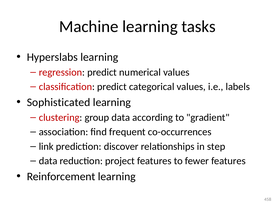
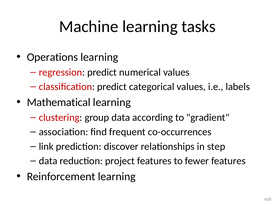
Hyperslabs: Hyperslabs -> Operations (52, 57)
Sophisticated: Sophisticated -> Mathematical (59, 102)
